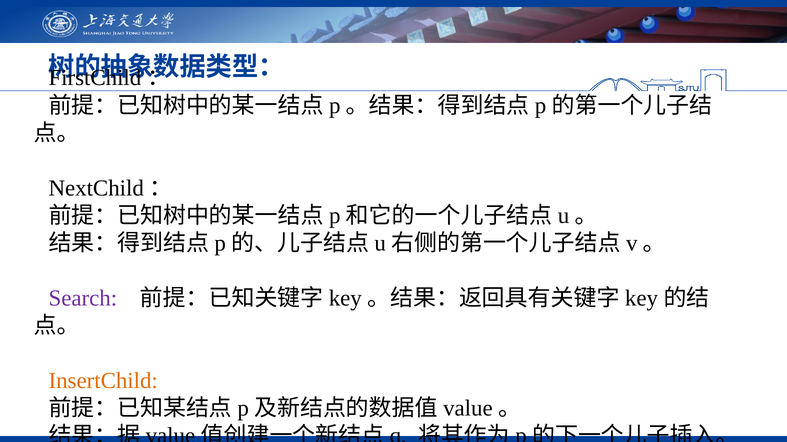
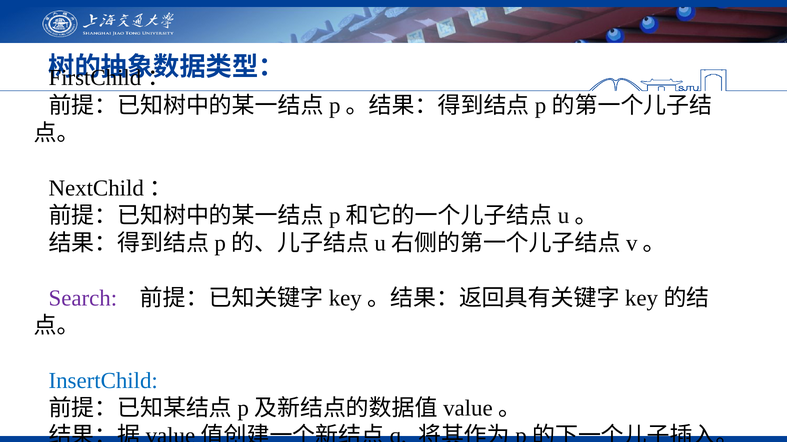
InsertChild colour: orange -> blue (103, 381)
